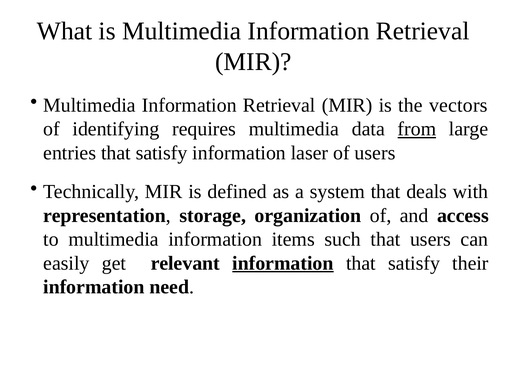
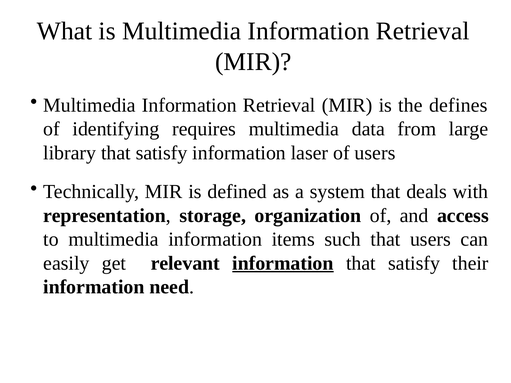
vectors: vectors -> defines (458, 105)
from underline: present -> none (417, 129)
entries: entries -> library (70, 153)
